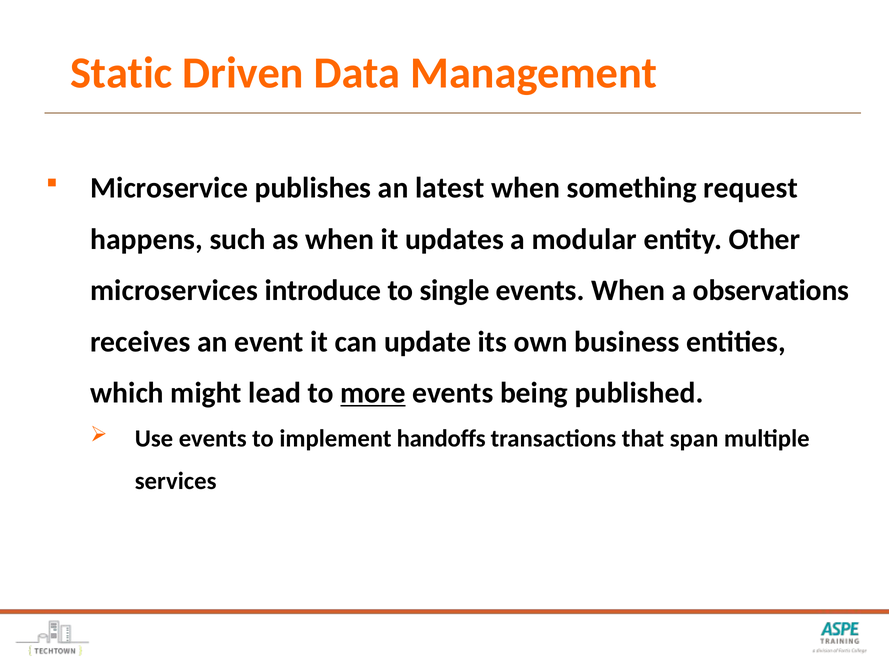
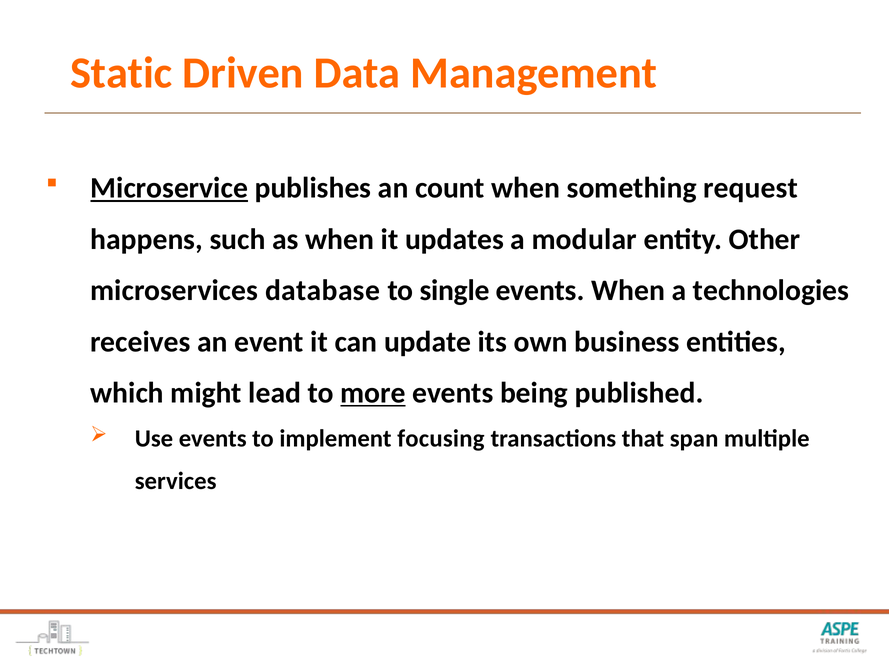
Microservice underline: none -> present (169, 188)
latest: latest -> count (450, 188)
introduce: introduce -> database (323, 291)
observations: observations -> technologies (771, 291)
handoffs: handoffs -> focusing (441, 438)
